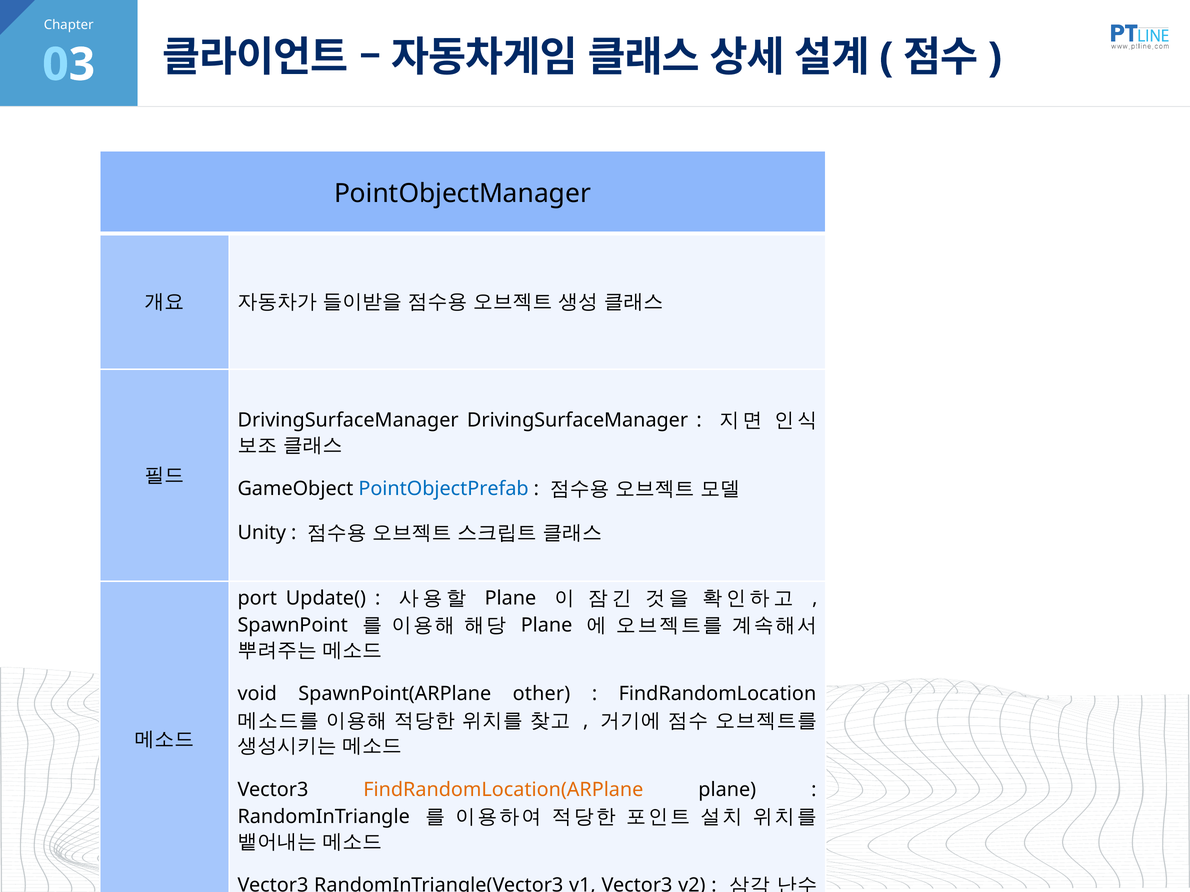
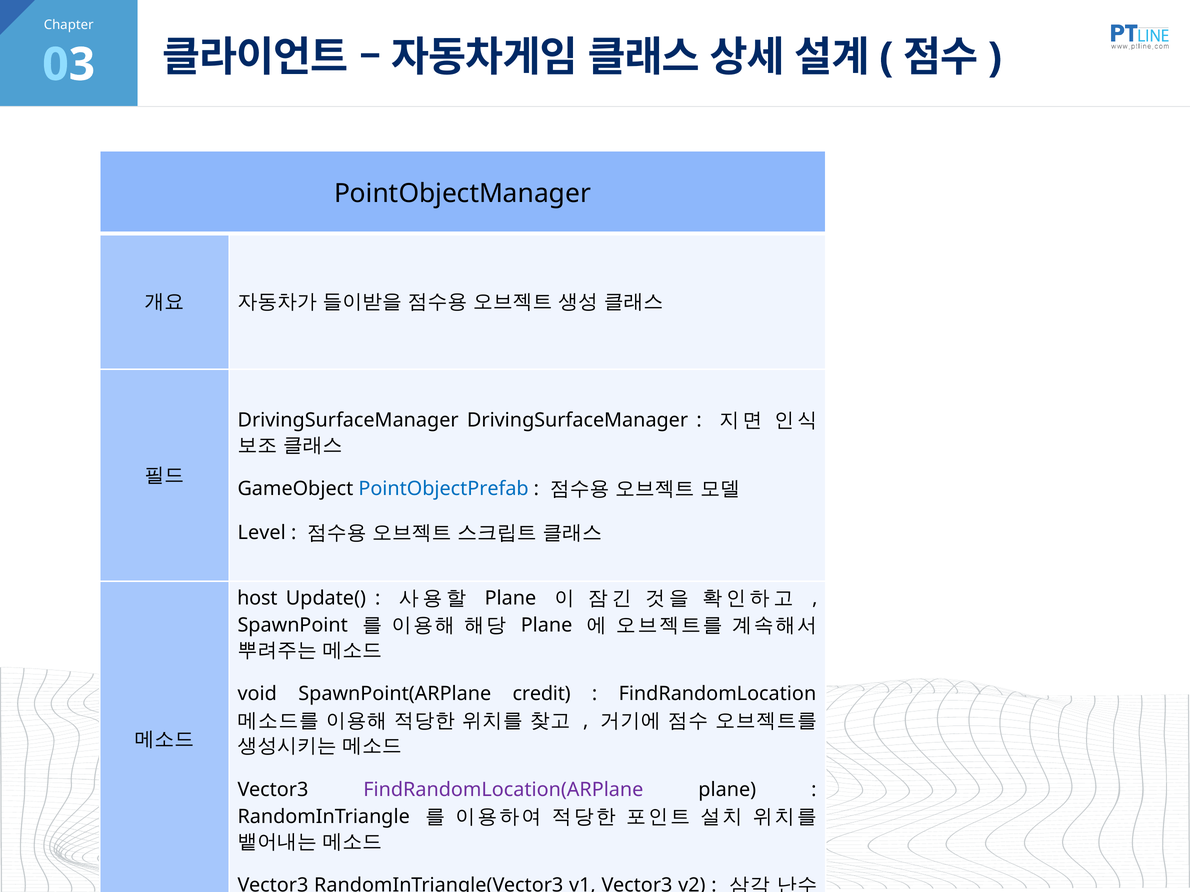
Unity: Unity -> Level (262, 533)
port: port -> host (257, 598)
other: other -> credit (542, 694)
FindRandomLocation(ARPlane colour: orange -> purple (503, 790)
